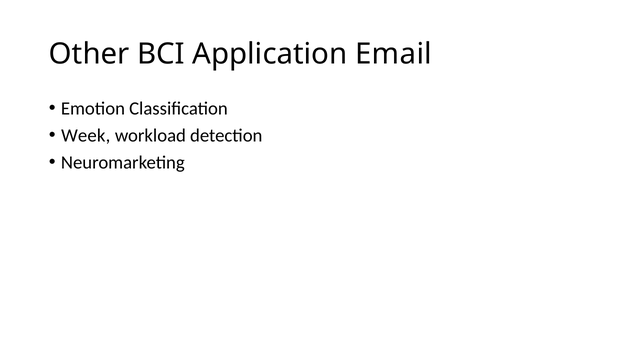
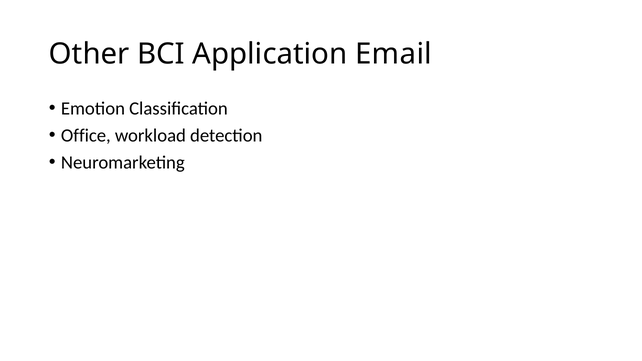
Week: Week -> Office (86, 135)
